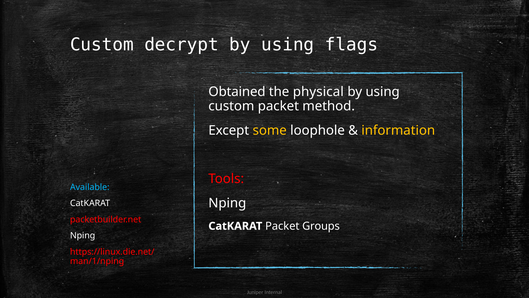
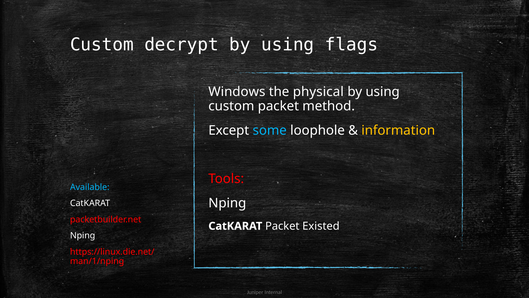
Obtained: Obtained -> Windows (237, 92)
some colour: yellow -> light blue (270, 130)
Groups: Groups -> Existed (321, 226)
